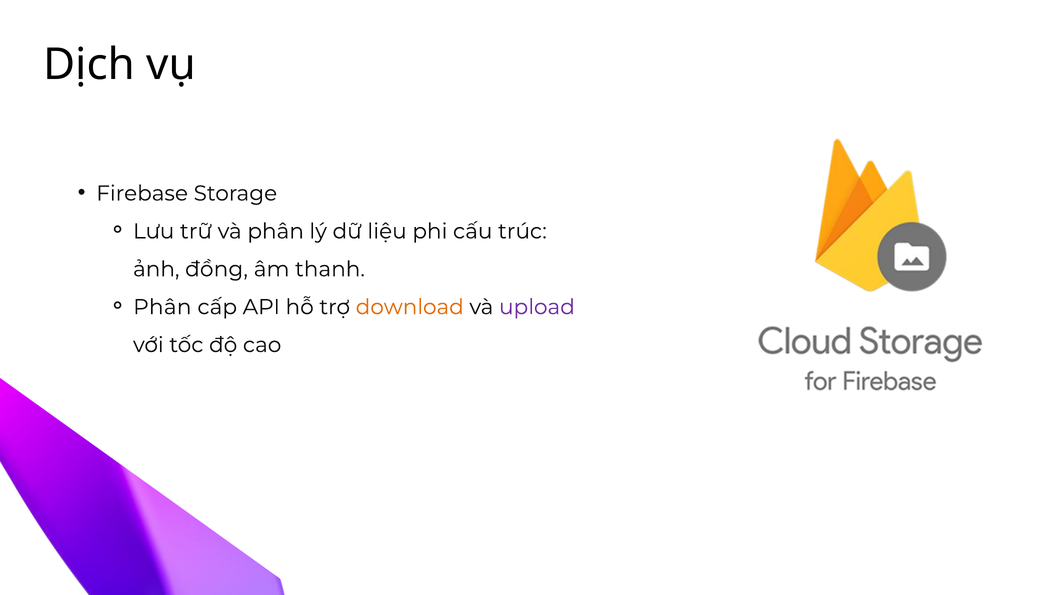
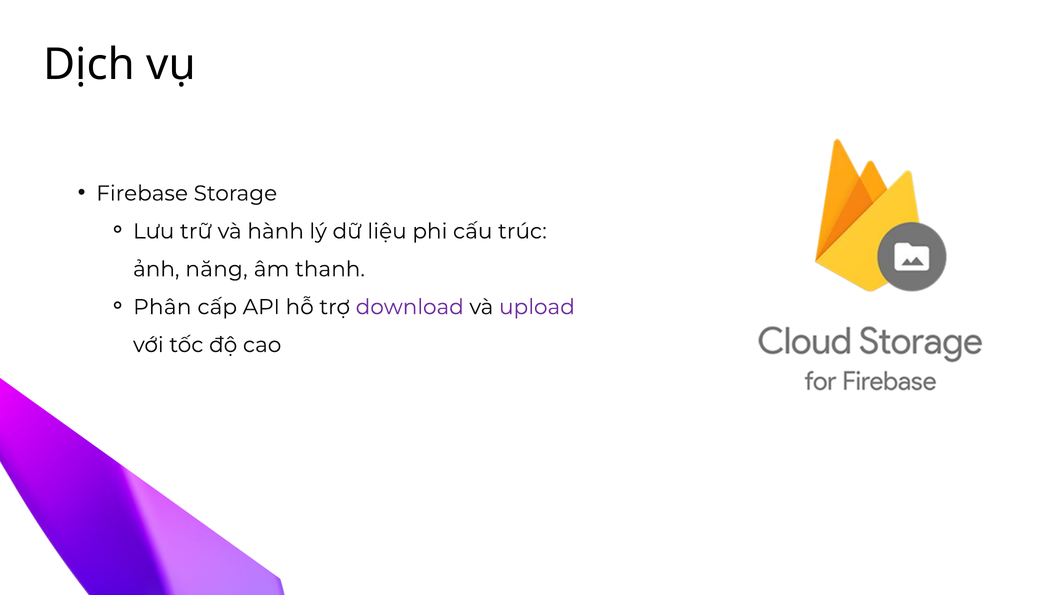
và phân: phân -> hành (276, 231)
đồng: đồng -> năng (216, 269)
download colour: orange -> purple (410, 307)
